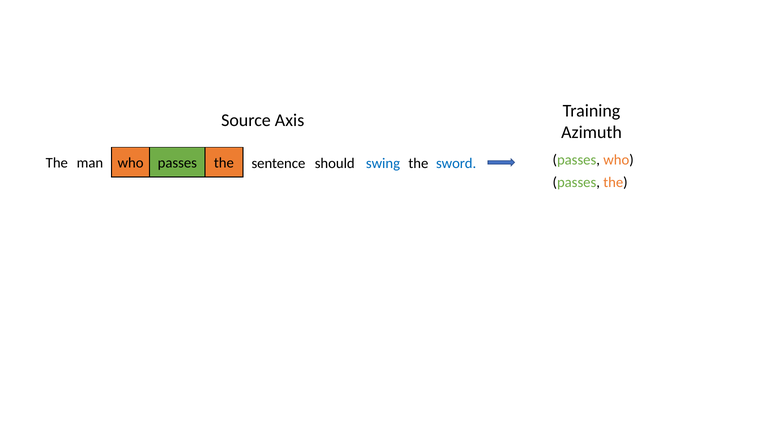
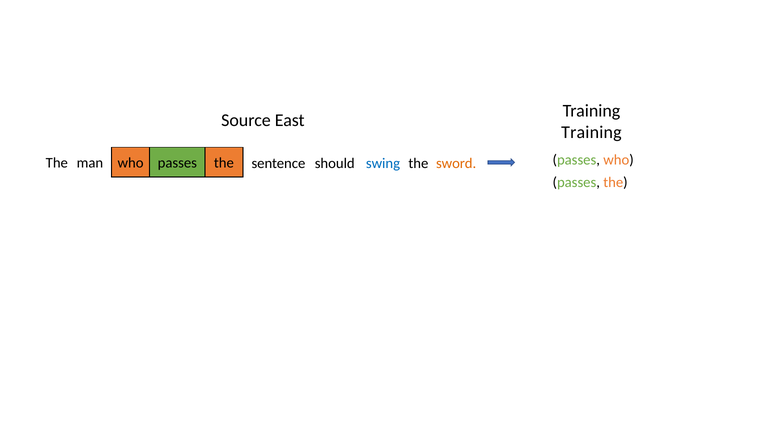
Axis: Axis -> East (290, 121)
Azimuth: Azimuth -> Training (591, 132)
sword colour: blue -> orange (456, 163)
